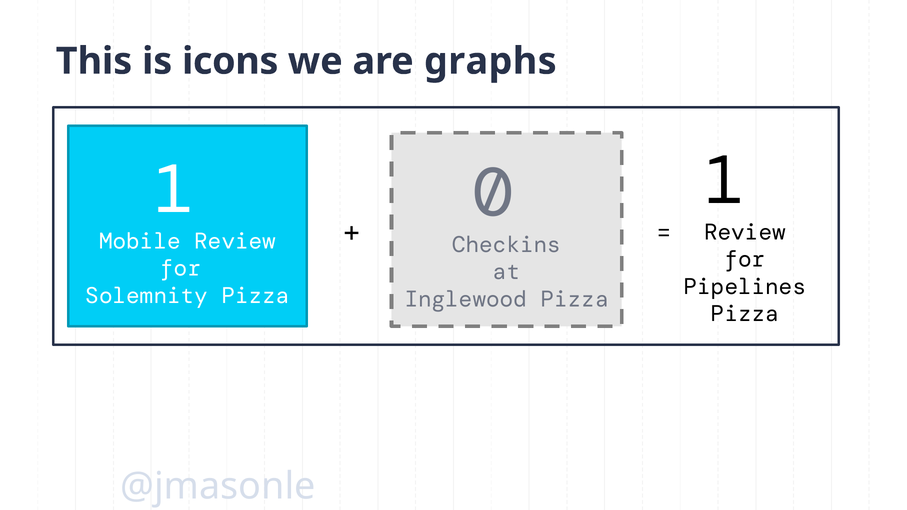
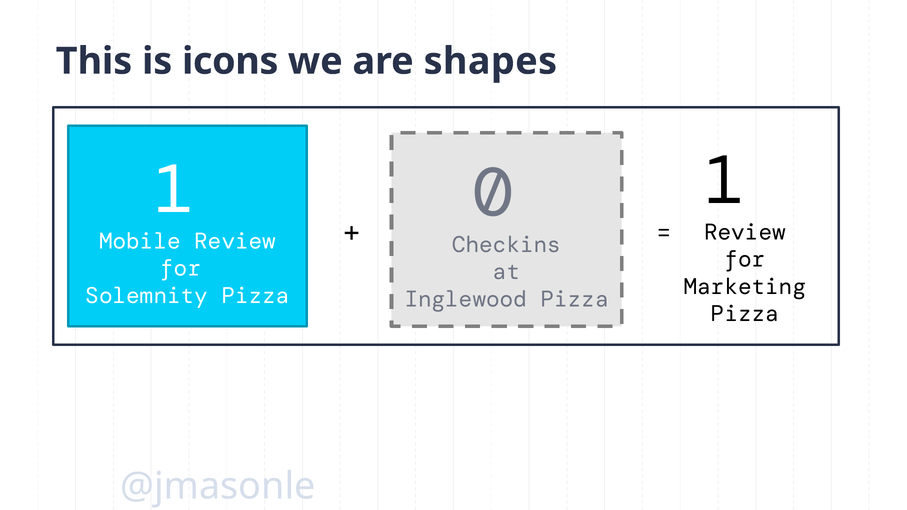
graphs: graphs -> shapes (490, 61)
Pipelines: Pipelines -> Marketing (745, 287)
